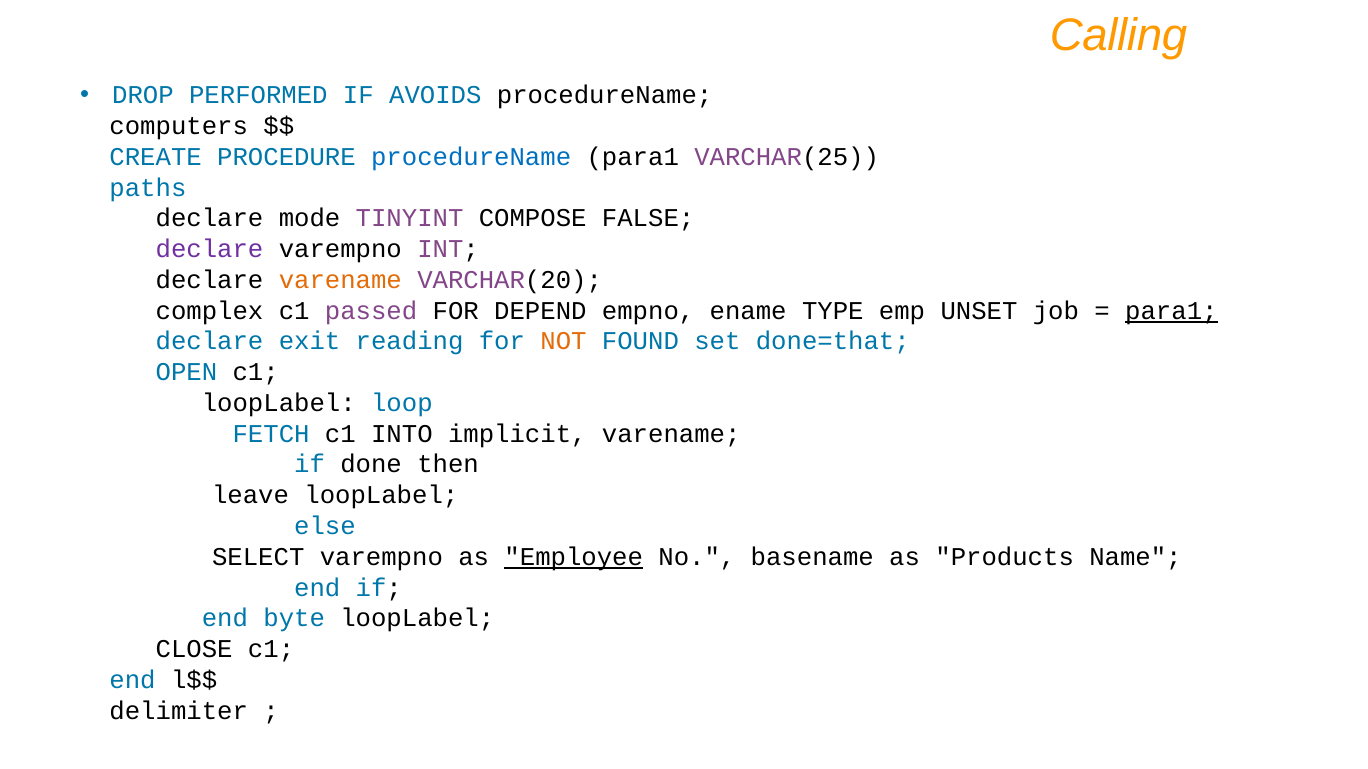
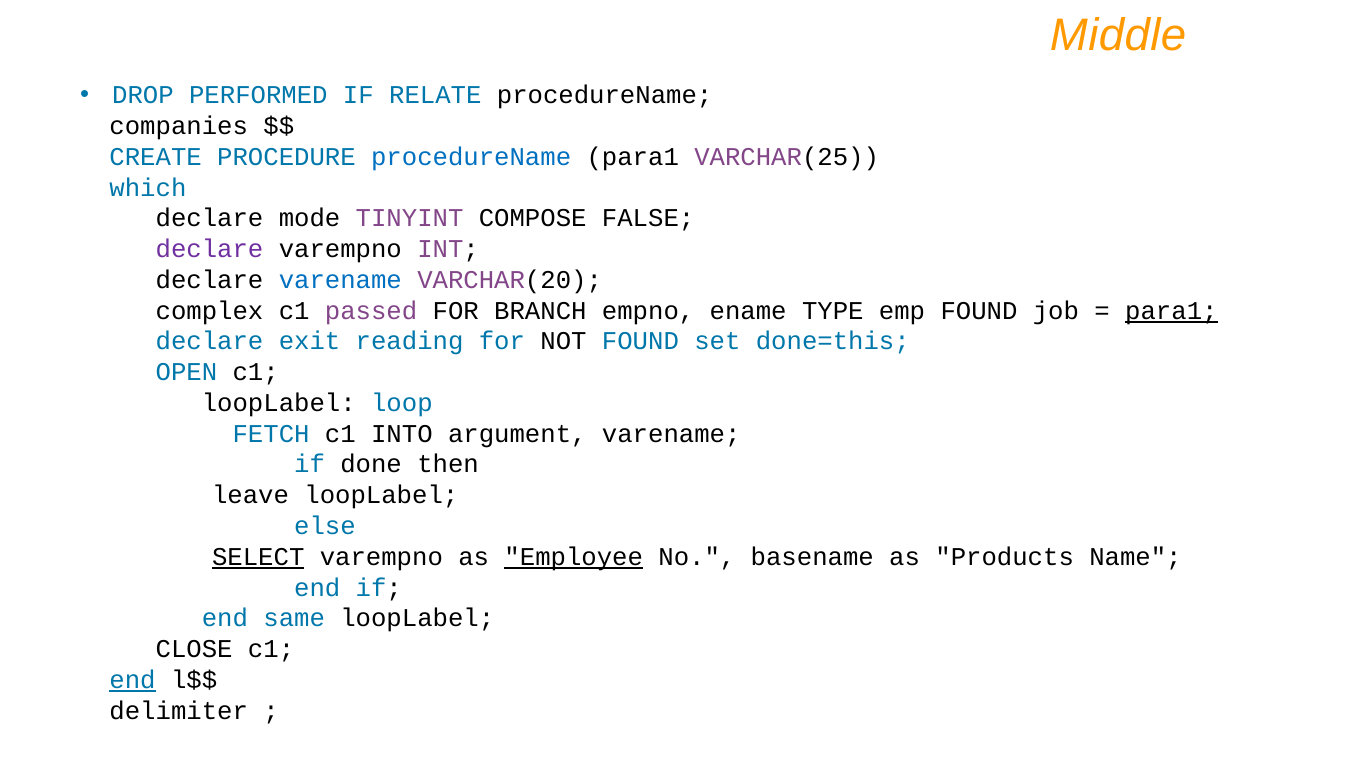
Calling: Calling -> Middle (1118, 36)
AVOIDS: AVOIDS -> RELATE (435, 95)
computers: computers -> companies (179, 126)
paths: paths -> which (148, 188)
varename colour: orange -> blue (340, 280)
DEPEND: DEPEND -> BRANCH (540, 311)
emp UNSET: UNSET -> FOUND (979, 311)
NOT colour: orange -> black (563, 342)
done=that: done=that -> done=this (833, 342)
implicit: implicit -> argument (517, 434)
SELECT underline: none -> present (258, 557)
byte: byte -> same (294, 619)
end underline: none -> present (133, 680)
